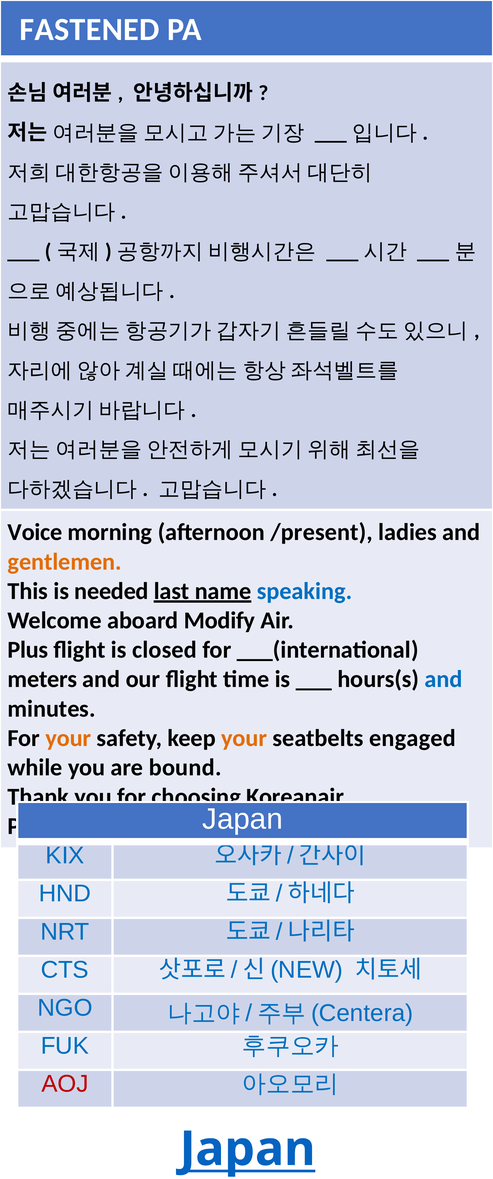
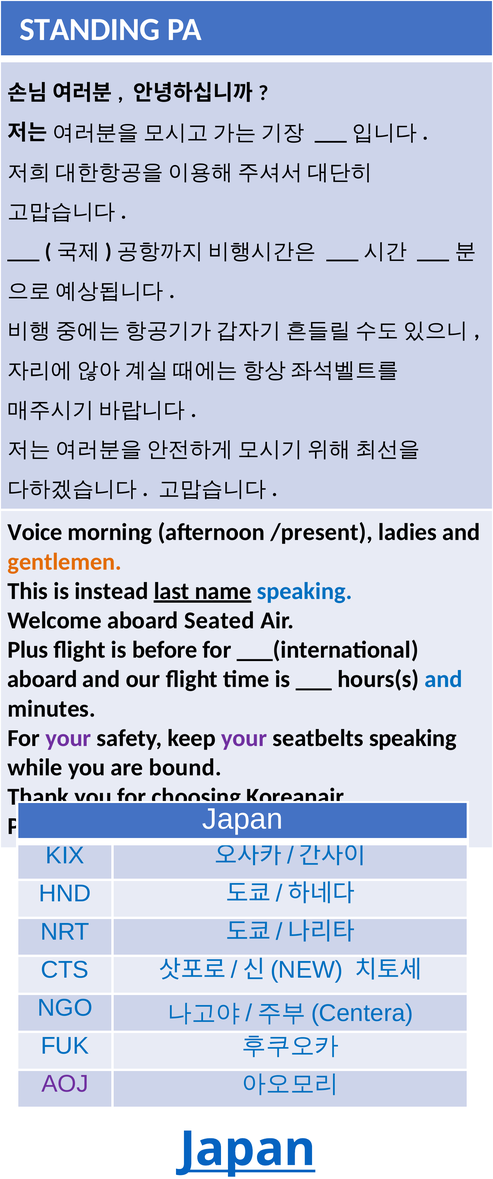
FASTENED: FASTENED -> STANDING (90, 30)
needed: needed -> instead (111, 591)
Modify: Modify -> Seated (219, 621)
closed: closed -> before (165, 650)
meters: meters -> aboard (42, 680)
your colour: orange -> purple (68, 738)
your colour: orange -> purple (244, 738)
seatbelts engaged: engaged -> speaking (413, 738)
AOJ colour: red -> purple (65, 1084)
